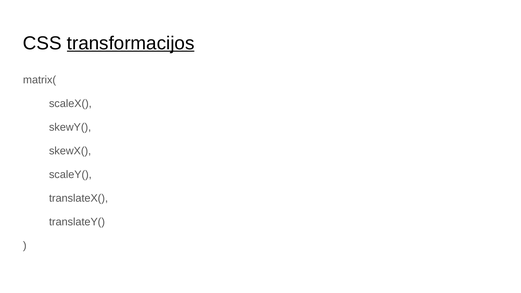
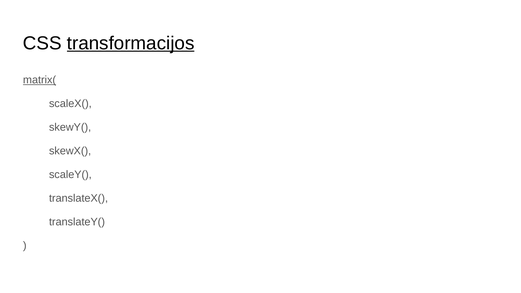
matrix( underline: none -> present (40, 80)
